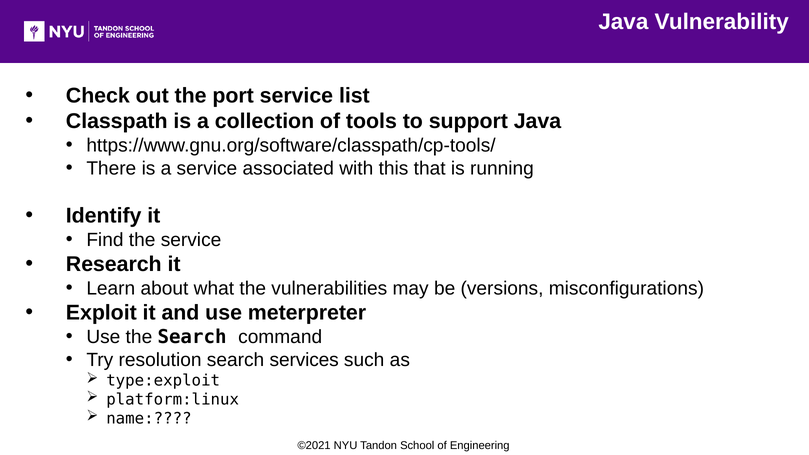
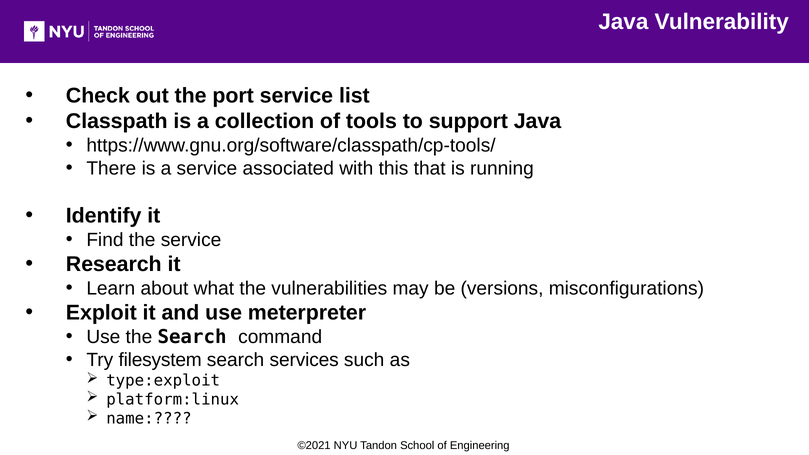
resolution: resolution -> filesystem (160, 360)
